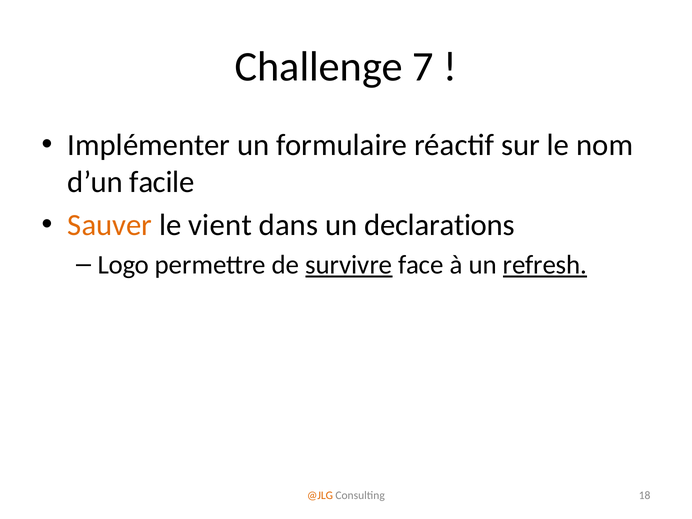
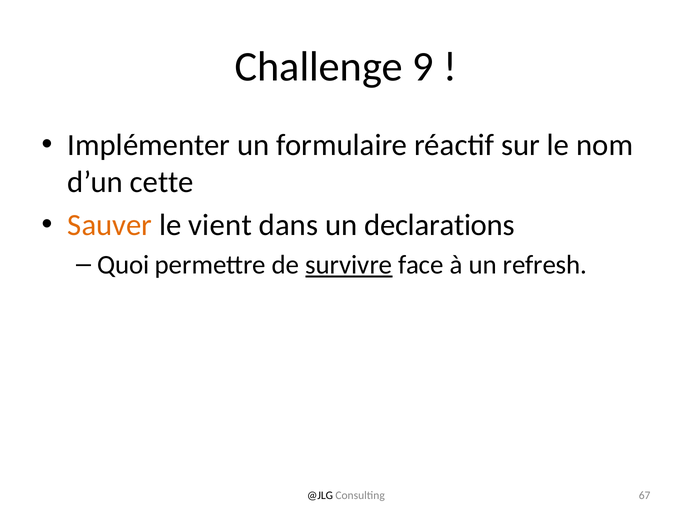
7: 7 -> 9 (423, 67)
facile: facile -> cette (162, 182)
Logo: Logo -> Quoi (123, 265)
refresh underline: present -> none (545, 265)
@JLG colour: orange -> black (320, 496)
18: 18 -> 67 (645, 496)
